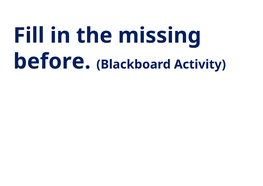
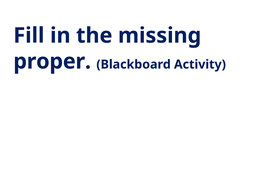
before: before -> proper (52, 61)
